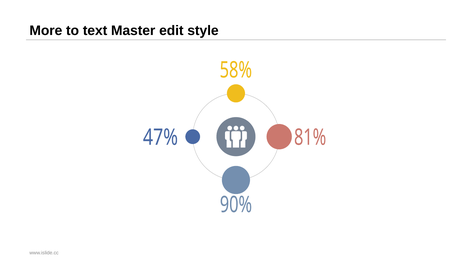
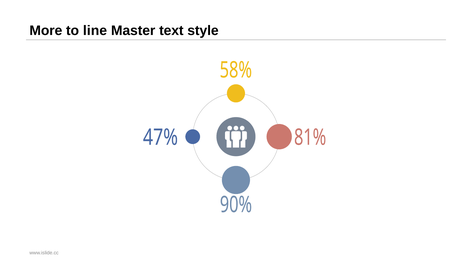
text: text -> line (95, 31)
edit: edit -> text (171, 31)
